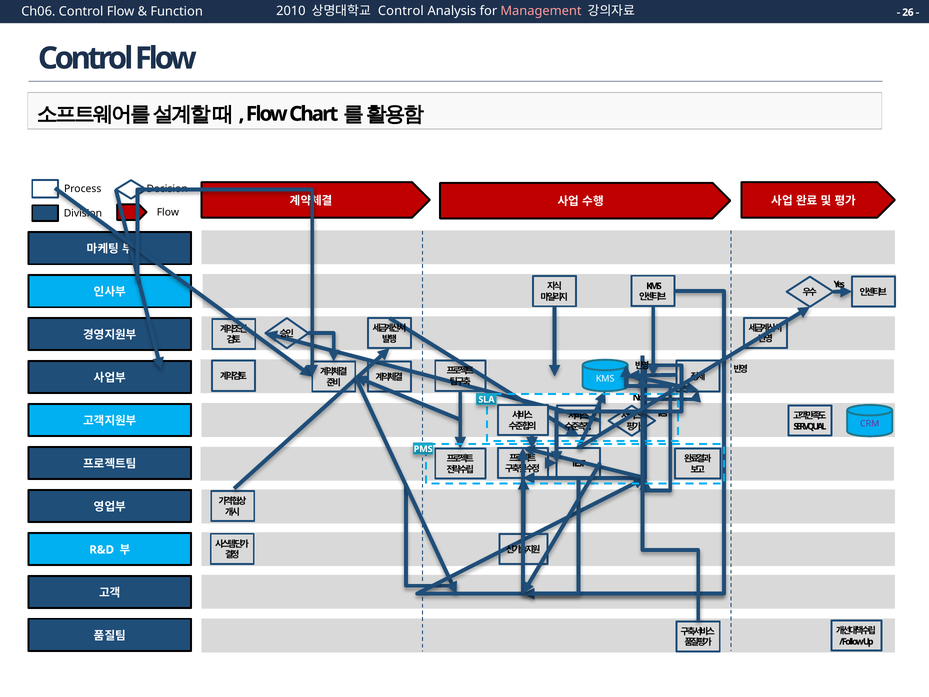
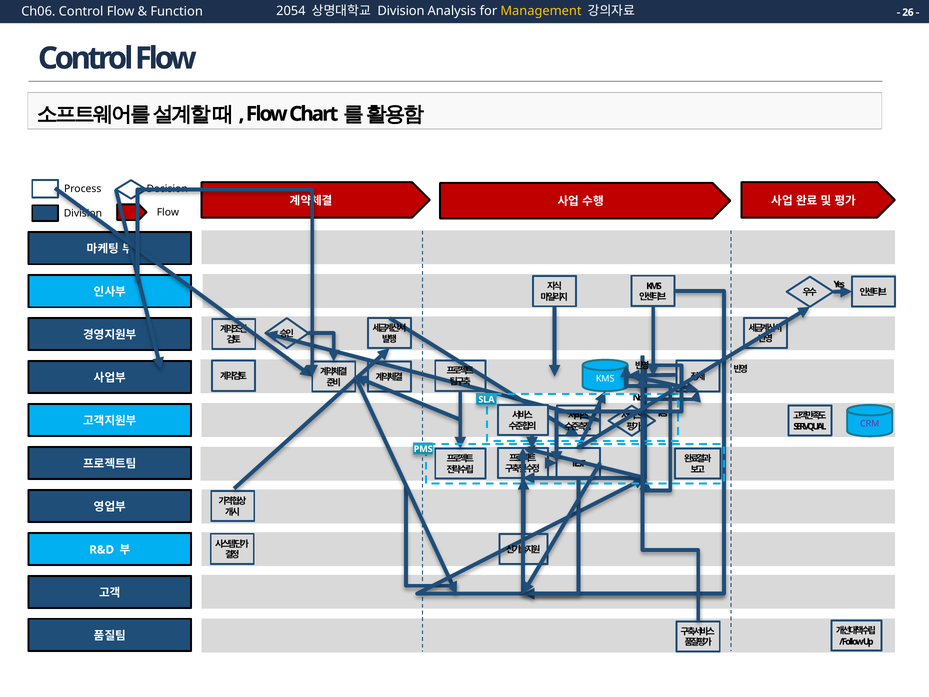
2010: 2010 -> 2054 (291, 11)
Control: Control -> Division (401, 11)
Management colour: pink -> yellow (541, 11)
